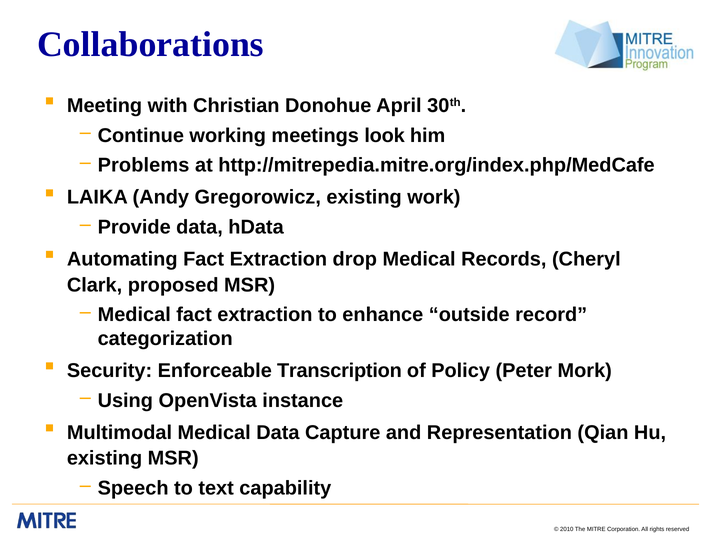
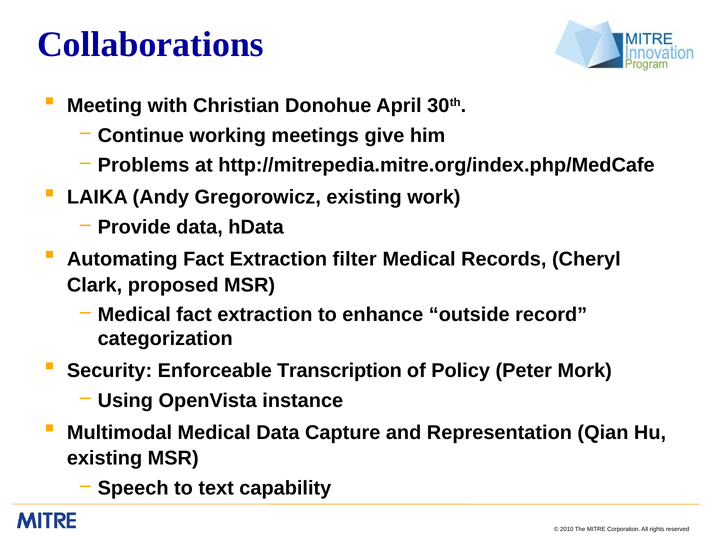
look: look -> give (384, 135)
drop: drop -> filter (355, 259)
